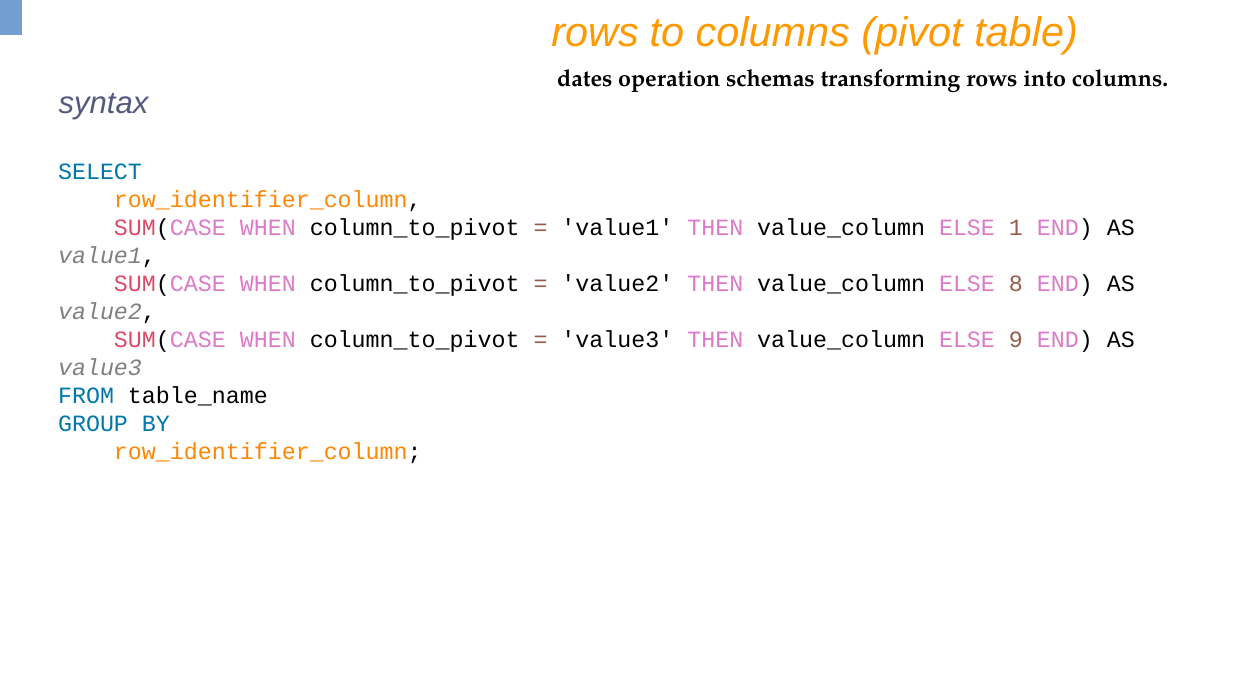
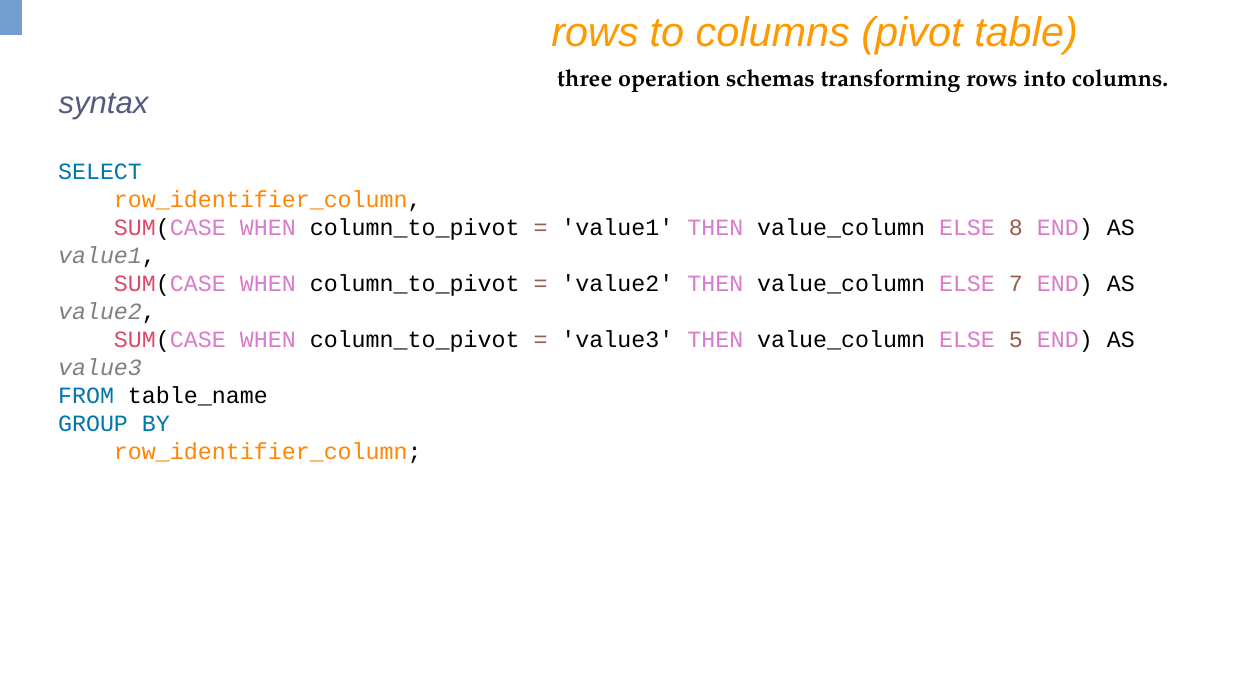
dates: dates -> three (585, 79)
1: 1 -> 8 (1016, 228)
8: 8 -> 7 (1016, 284)
9: 9 -> 5 (1016, 340)
